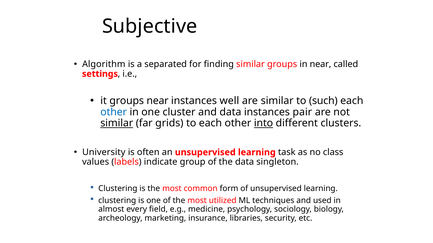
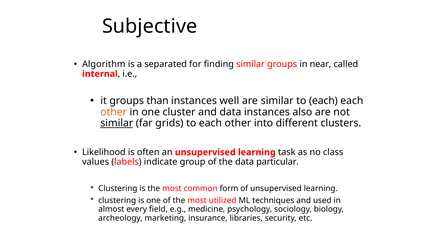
settings: settings -> internal (100, 74)
groups near: near -> than (158, 101)
such: such -> each (323, 101)
other colour: blue -> orange (114, 112)
pair: pair -> also (302, 112)
into underline: present -> none (263, 123)
University: University -> Likelihood (104, 153)
singleton: singleton -> particular (278, 162)
